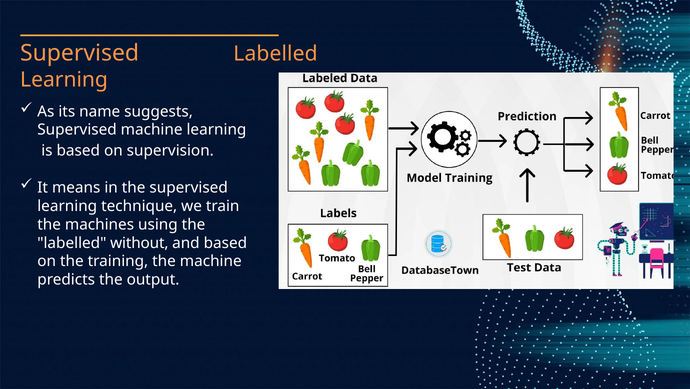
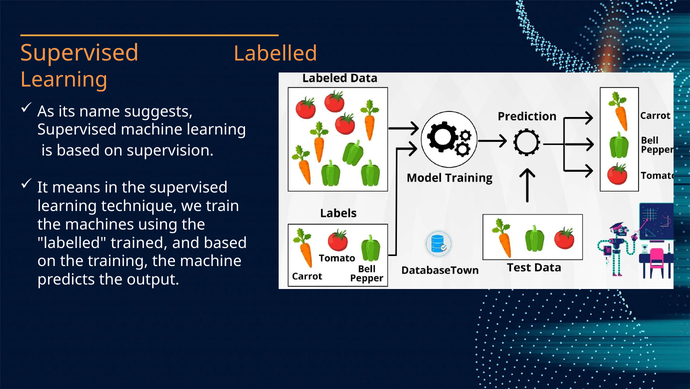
without: without -> trained (139, 243)
